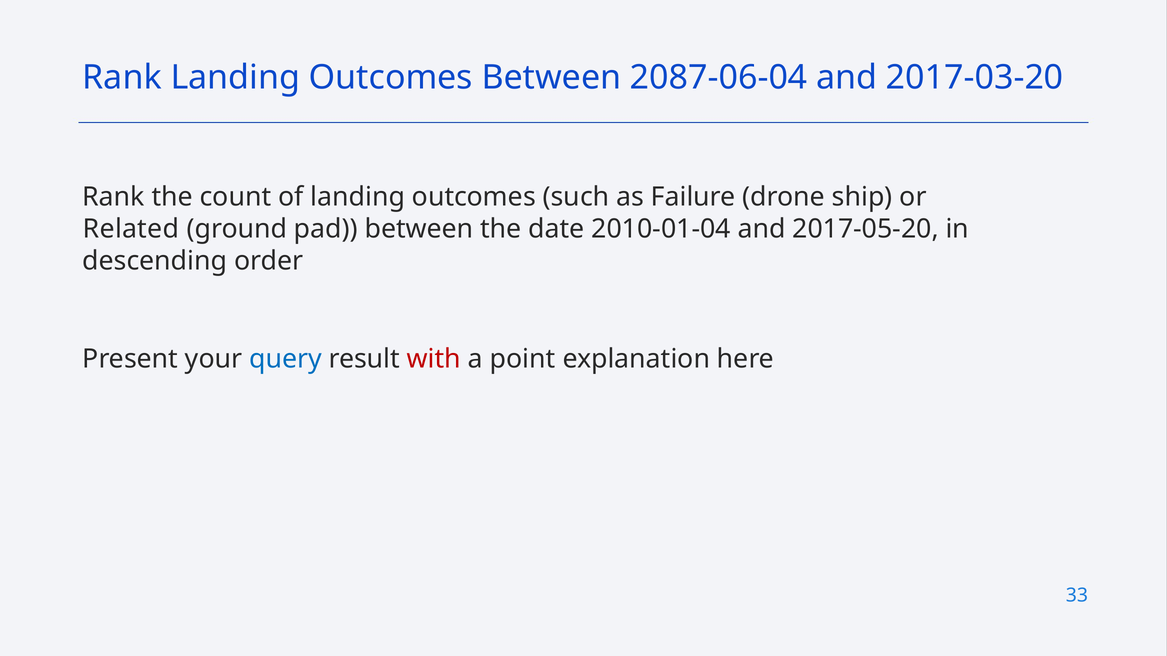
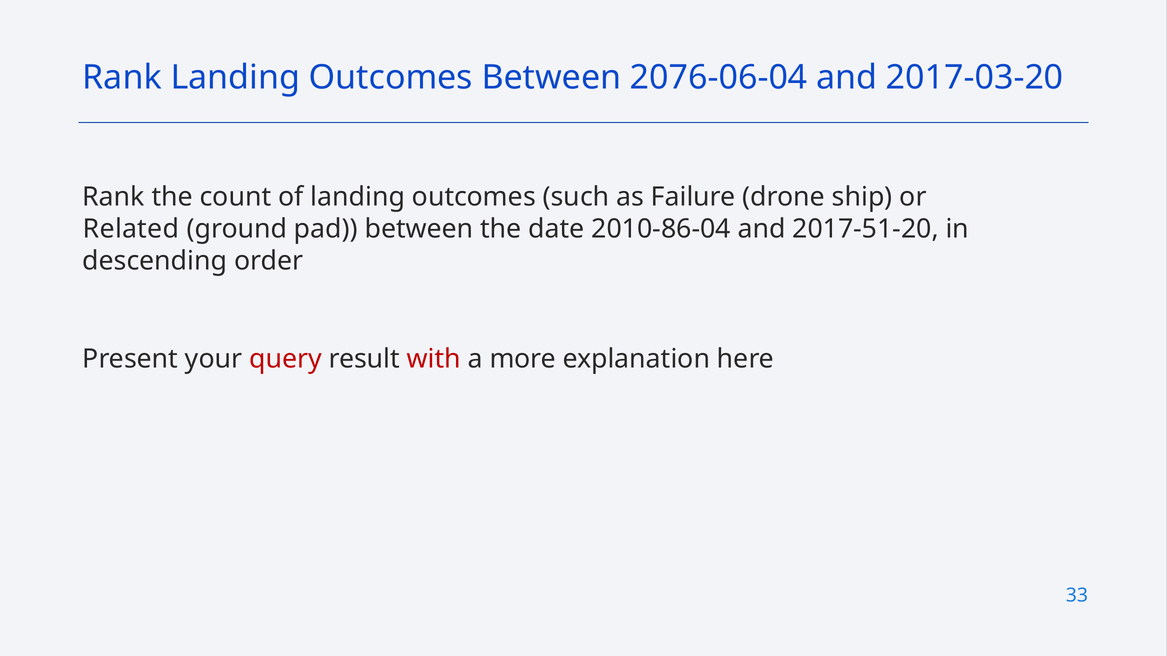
2087-06-04: 2087-06-04 -> 2076-06-04 (719, 78)
2010-01-04: 2010-01-04 -> 2010-86-04 (661, 229)
2017-05-20: 2017-05-20 -> 2017-51-20 (866, 229)
query colour: blue -> red (285, 359)
point: point -> more (523, 359)
